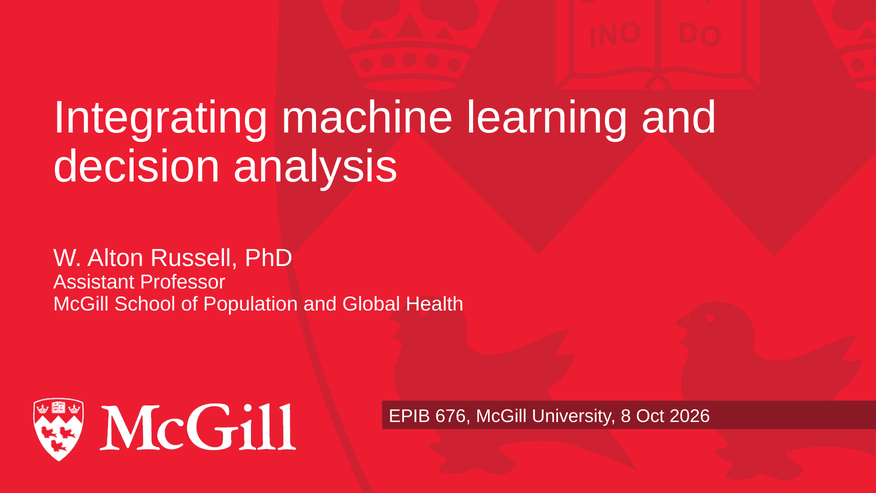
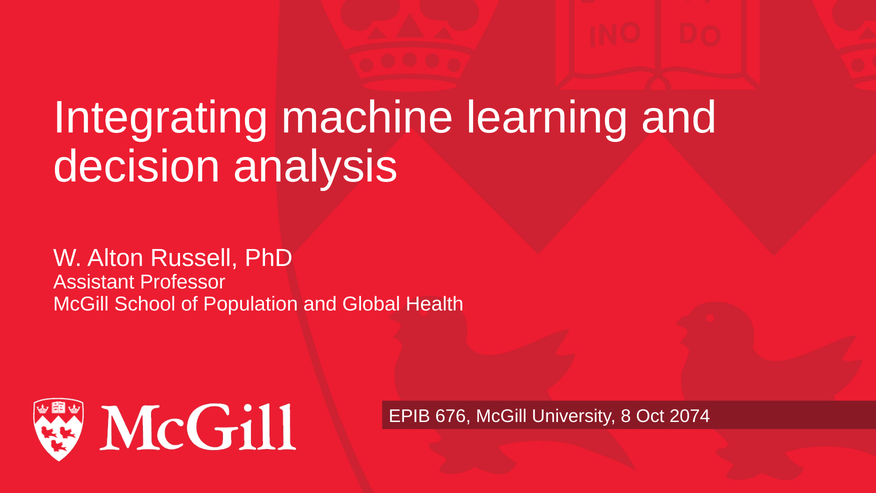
2026: 2026 -> 2074 (690, 416)
